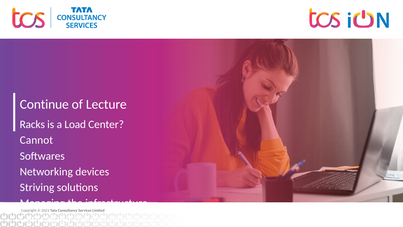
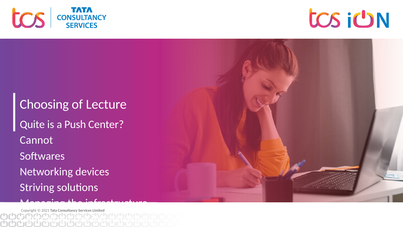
Continue: Continue -> Choosing (44, 104)
Racks: Racks -> Quite (32, 124)
Load: Load -> Push (75, 124)
